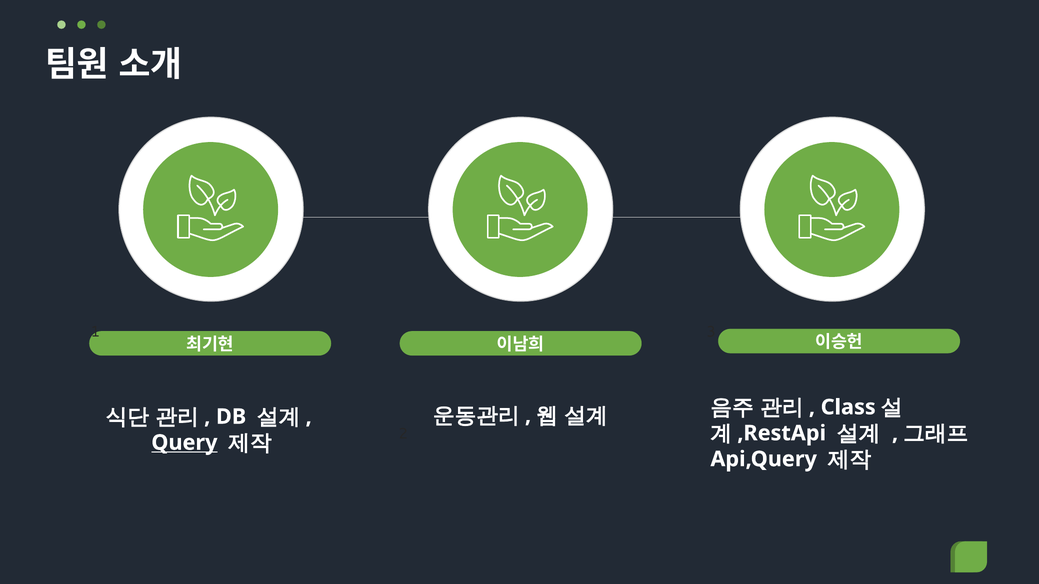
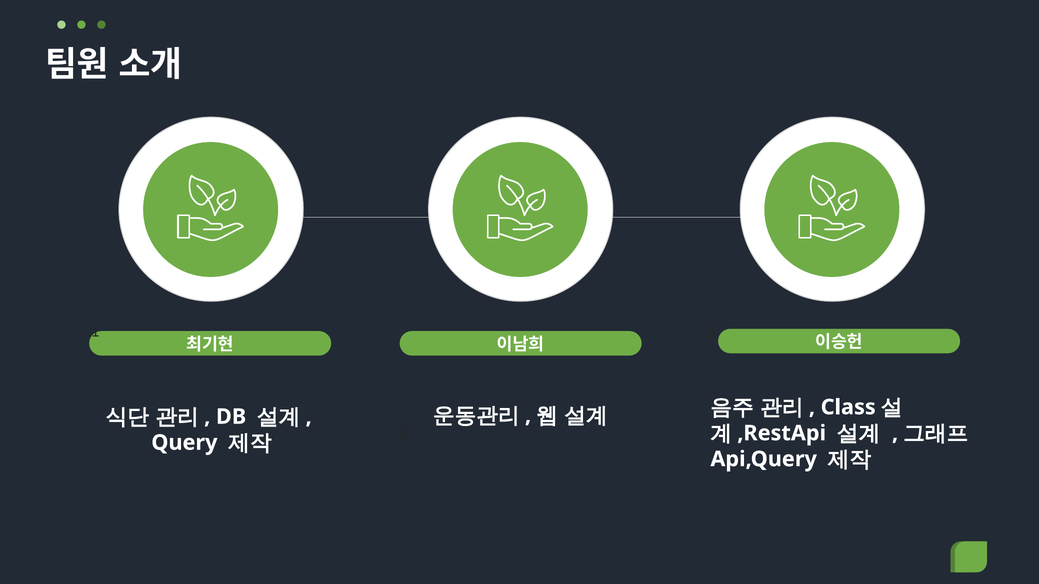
Query underline: present -> none (184, 443)
